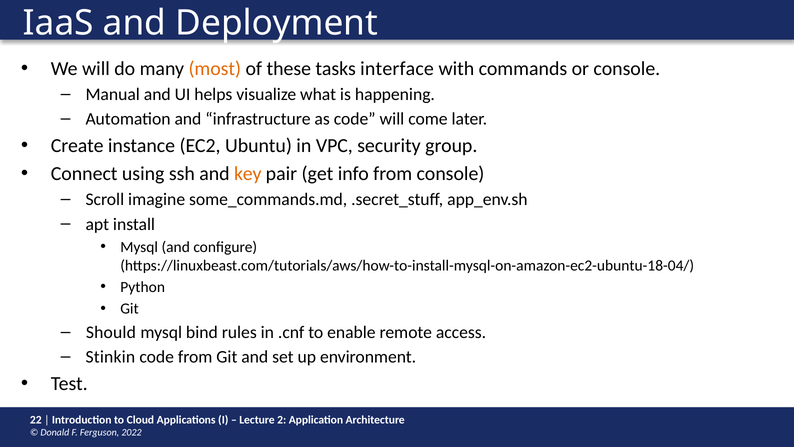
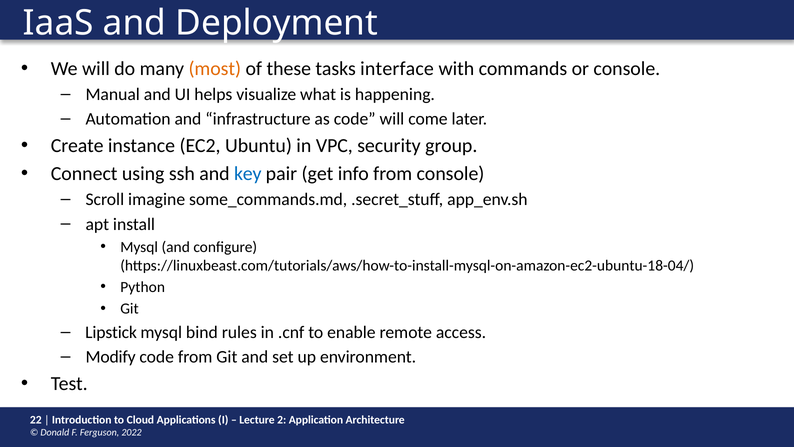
key colour: orange -> blue (248, 173)
Should: Should -> Lipstick (111, 332)
Stinkin: Stinkin -> Modify (111, 357)
